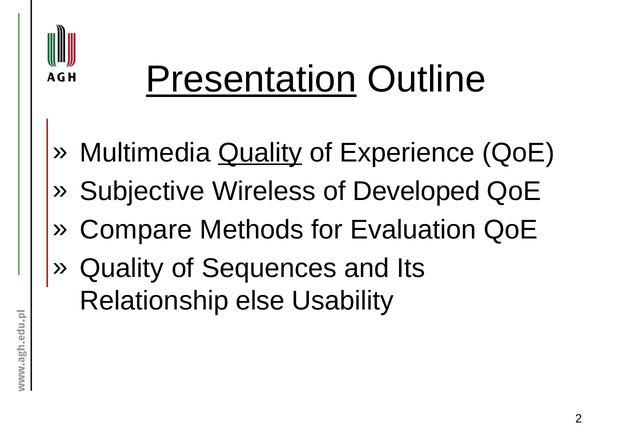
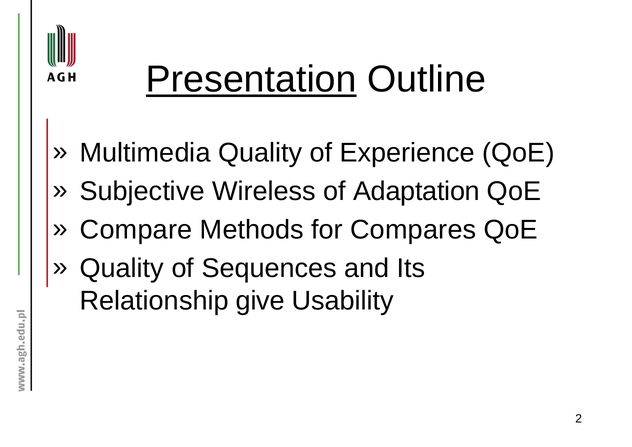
Quality underline: present -> none (260, 153)
Developed: Developed -> Adaptation (417, 191)
Evaluation: Evaluation -> Compares (413, 230)
else: else -> give (260, 301)
